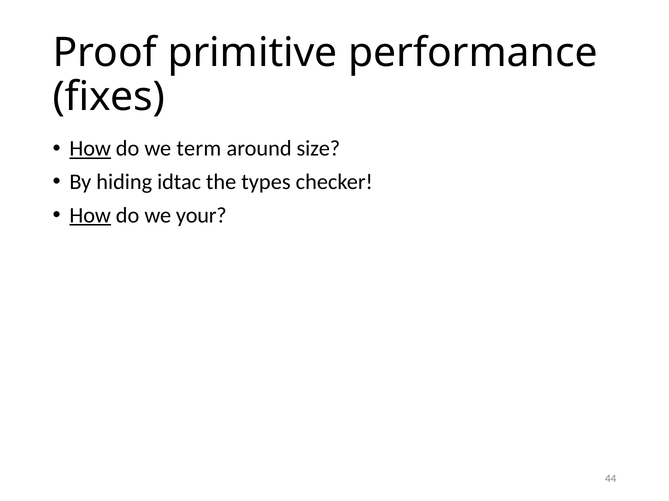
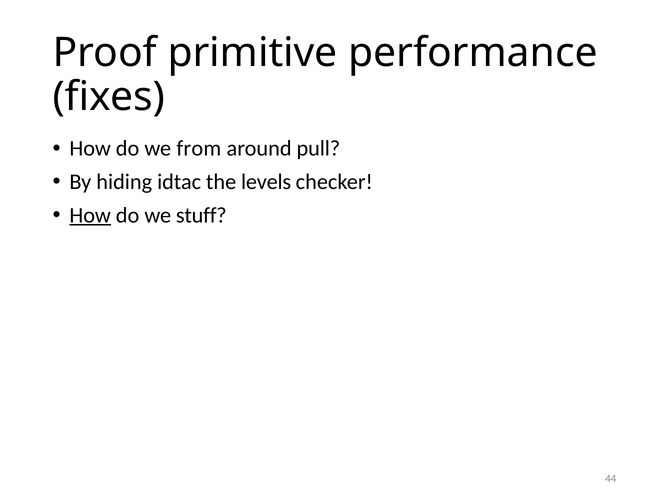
How underline: present -> none (90, 149)
term: term -> from (199, 149)
size: size -> pull (318, 149)
types: types -> levels (266, 182)
your: your -> stuff (201, 216)
